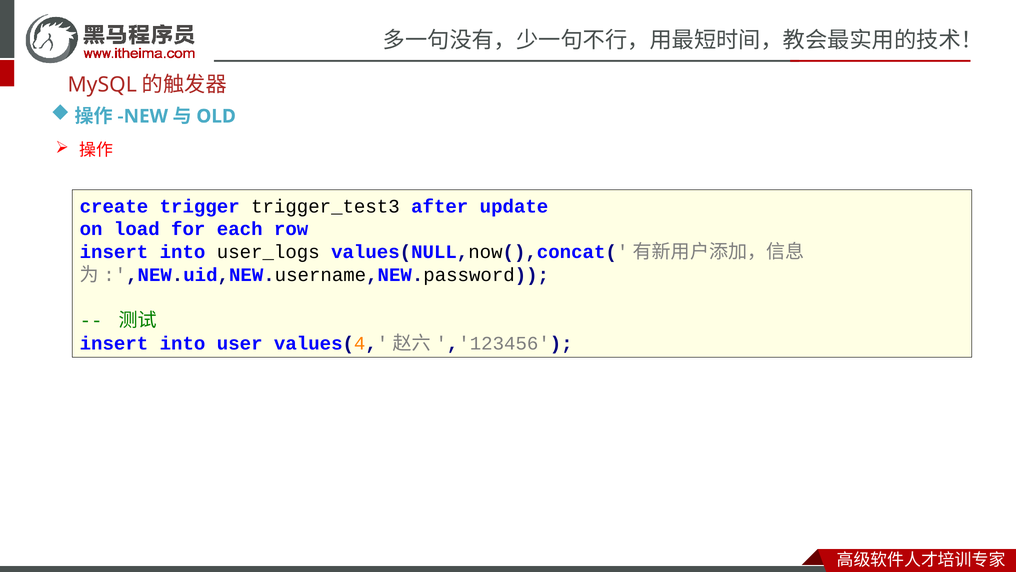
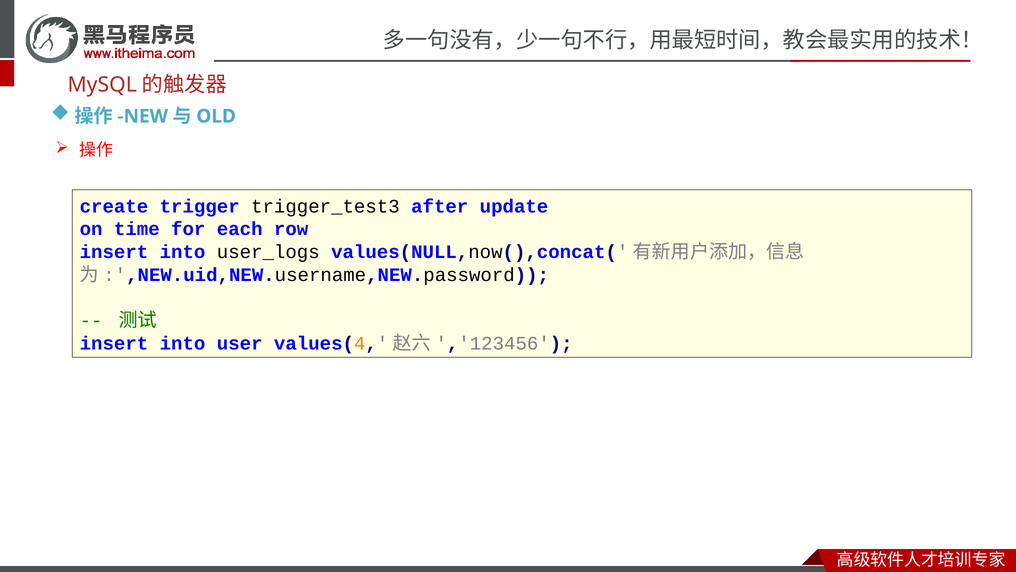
load: load -> time (137, 229)
